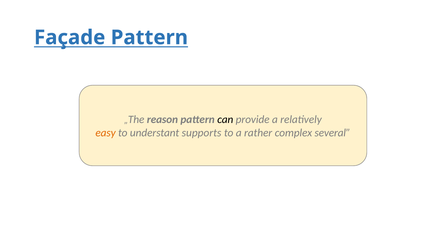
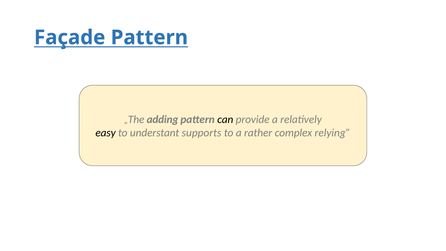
reason: reason -> adding (162, 120)
easy colour: orange -> black (106, 133)
several: several -> relying (332, 133)
